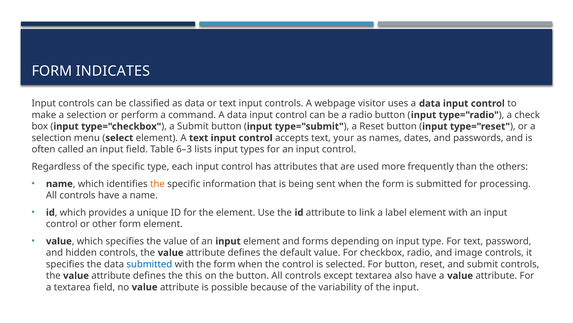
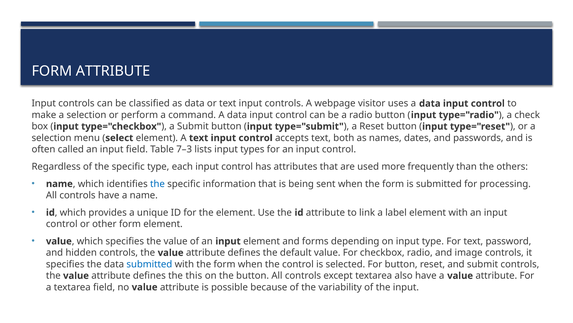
FORM INDICATES: INDICATES -> ATTRIBUTE (113, 71)
your: your -> both (344, 138)
6–3: 6–3 -> 7–3 (184, 149)
the colour: orange -> blue (157, 183)
